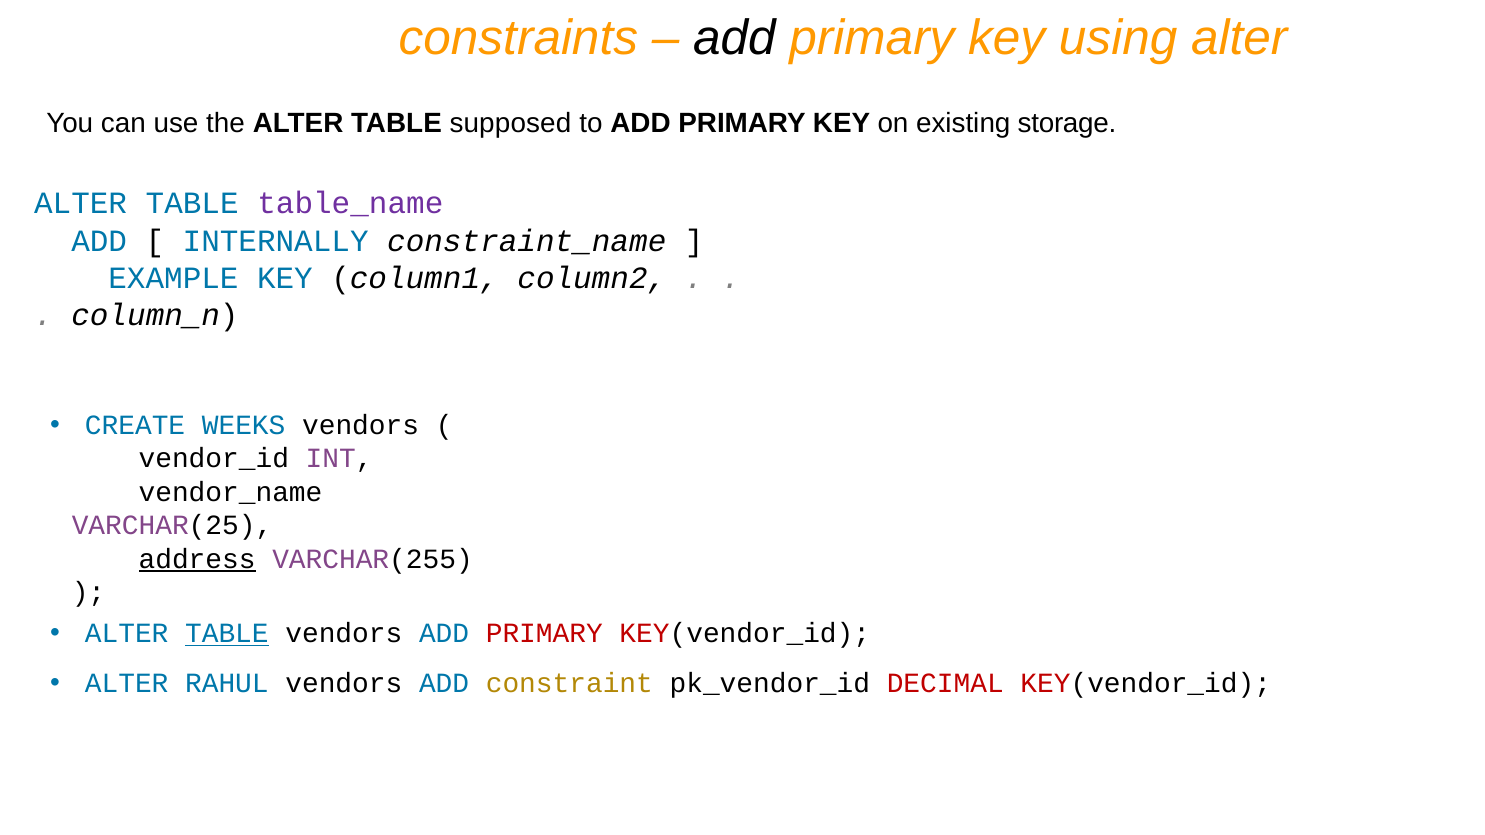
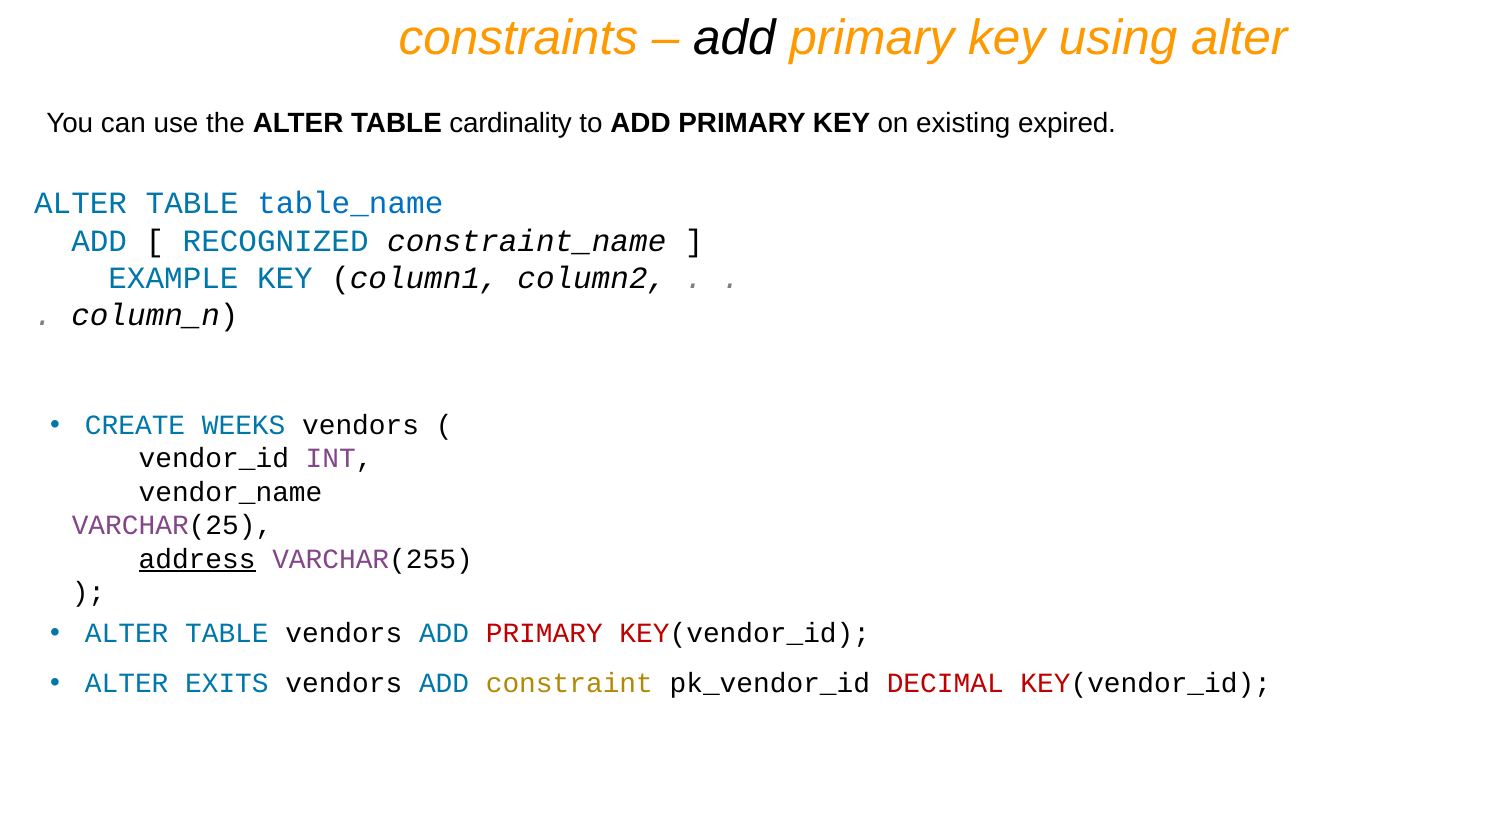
supposed: supposed -> cardinality (511, 124)
storage: storage -> expired (1067, 124)
table_name colour: purple -> blue (350, 204)
INTERNALLY: INTERNALLY -> RECOGNIZED (276, 241)
TABLE underline: present -> none (227, 634)
RAHUL: RAHUL -> EXITS (227, 684)
